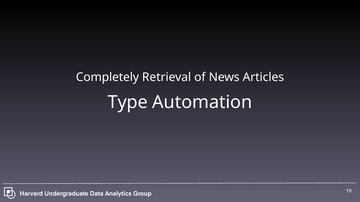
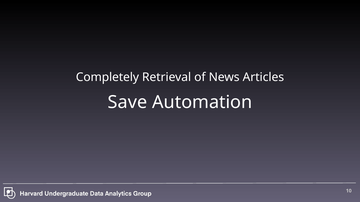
Type: Type -> Save (128, 102)
